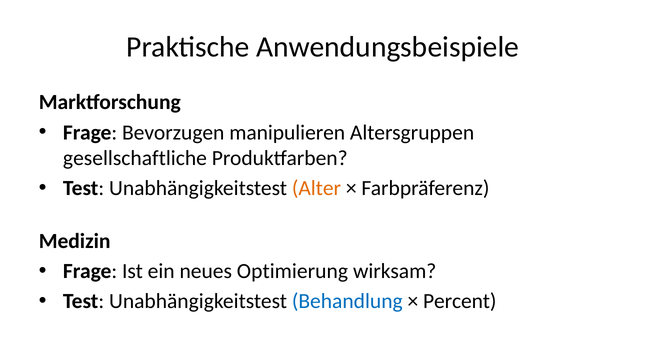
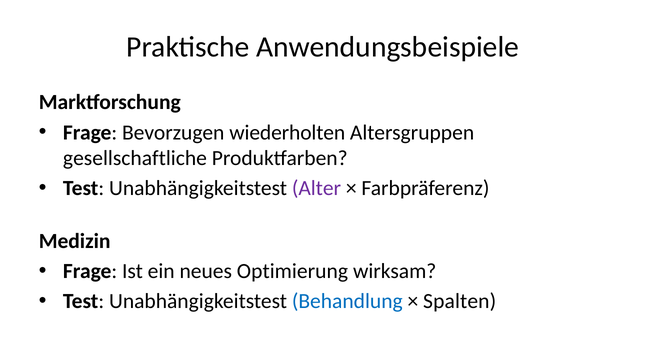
manipulieren: manipulieren -> wiederholten (287, 133)
Alter colour: orange -> purple (316, 189)
Percent: Percent -> Spalten (460, 302)
